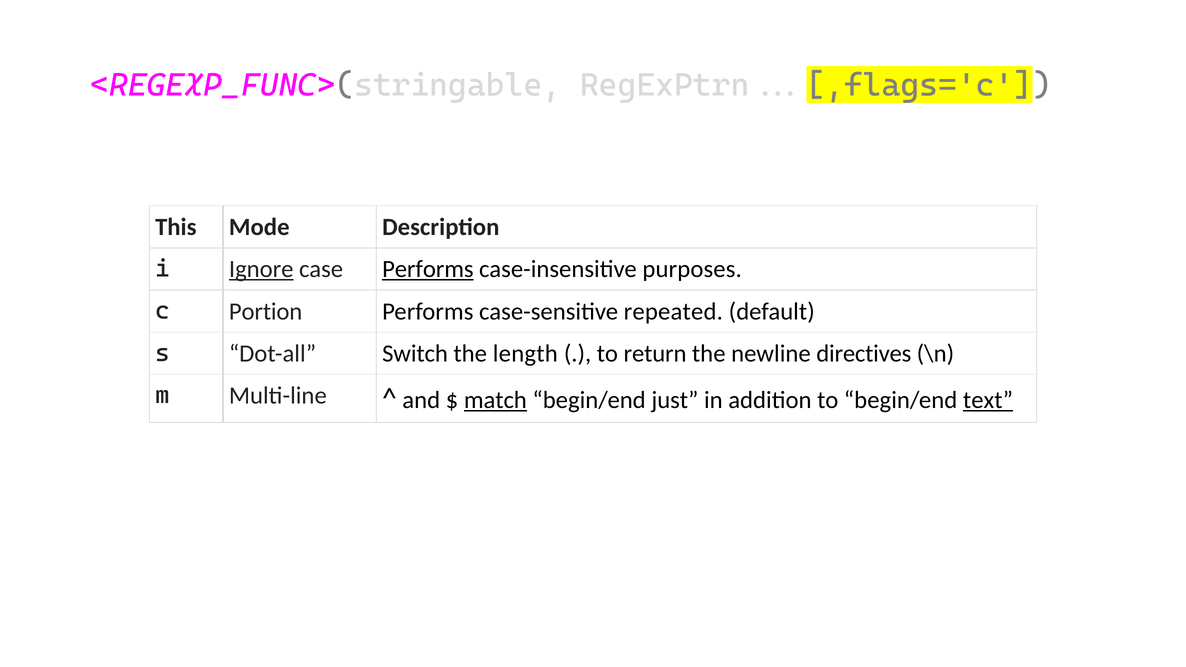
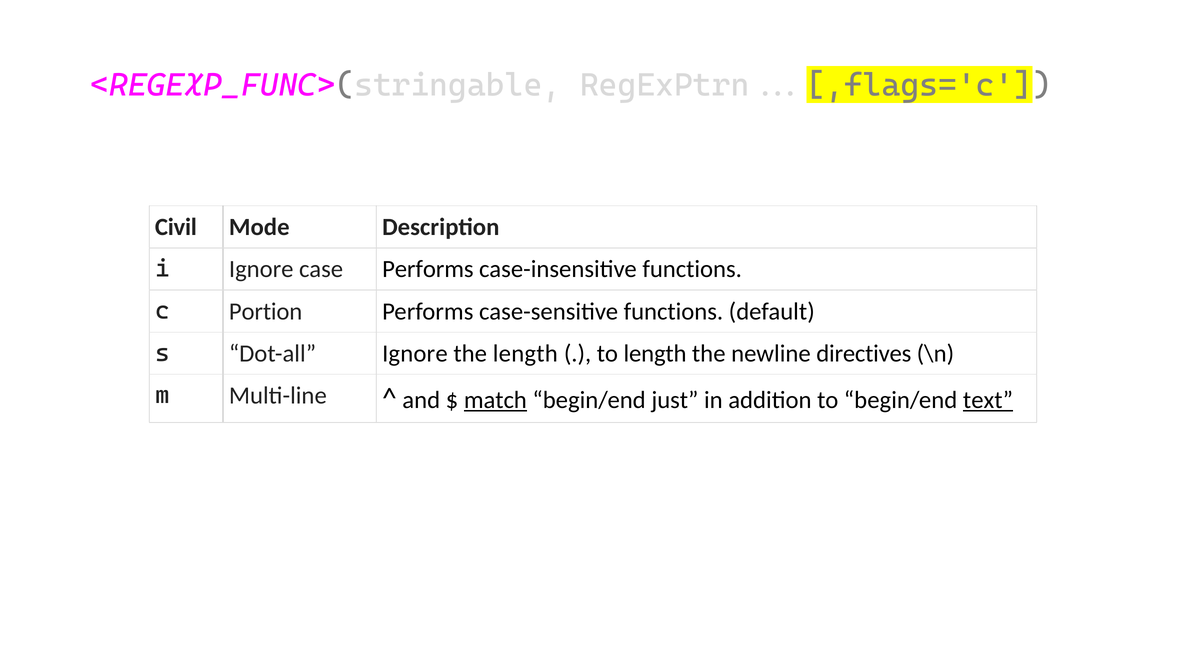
This: This -> Civil (176, 227)
Ignore underline: present -> none (261, 269)
Performs underline: present -> none (428, 269)
case-insensitive purposes: purposes -> functions (692, 269)
case-sensitive repeated: repeated -> functions (673, 311)
Dot-all Switch: Switch -> Ignore (415, 354)
to return: return -> length (655, 354)
